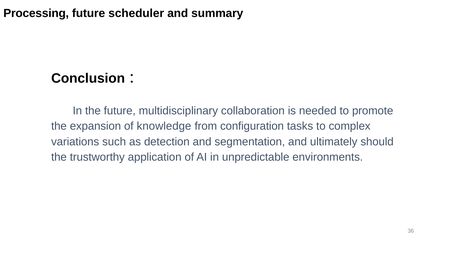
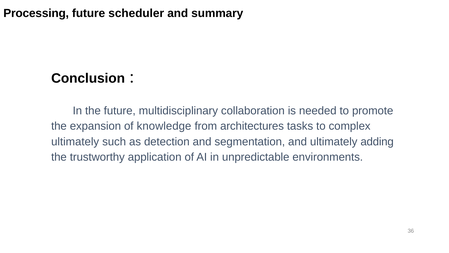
configuration: configuration -> architectures (252, 126)
variations: variations -> ultimately (75, 141)
should: should -> adding (377, 141)
